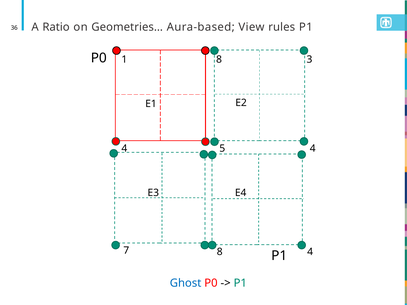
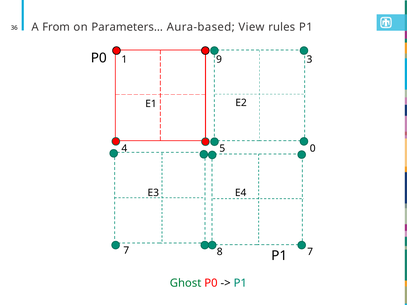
Ratio: Ratio -> From (56, 27)
Geometries…: Geometries… -> Parameters… (127, 27)
1 8: 8 -> 9 (219, 59)
5 4: 4 -> 0 (313, 149)
8 4: 4 -> 7 (310, 252)
Ghost colour: blue -> green (186, 283)
